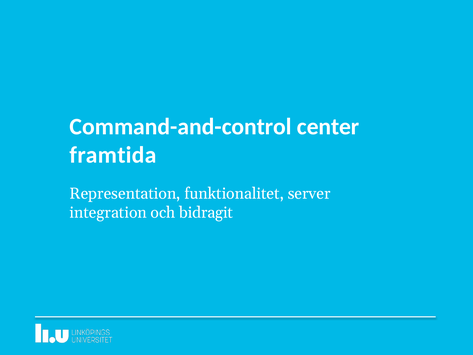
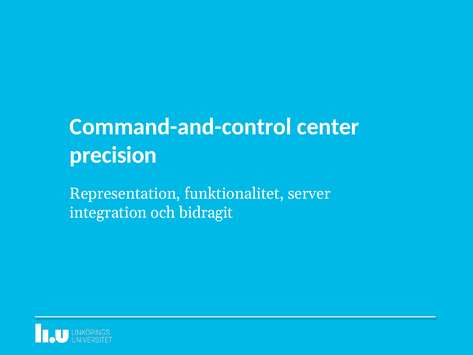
framtida: framtida -> precision (113, 155)
